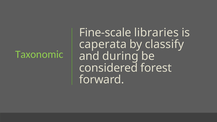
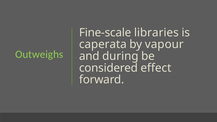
classify: classify -> vapour (164, 44)
Taxonomic: Taxonomic -> Outweighs (39, 54)
forest: forest -> effect (156, 68)
